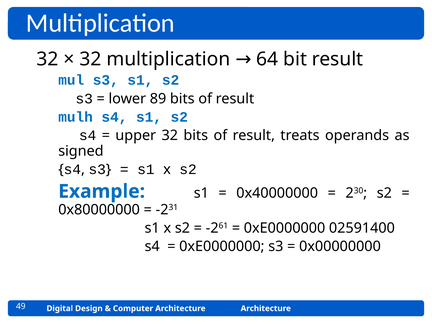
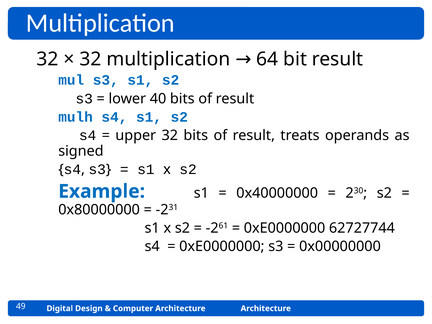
89: 89 -> 40 (158, 99)
02591400: 02591400 -> 62727744 (362, 228)
